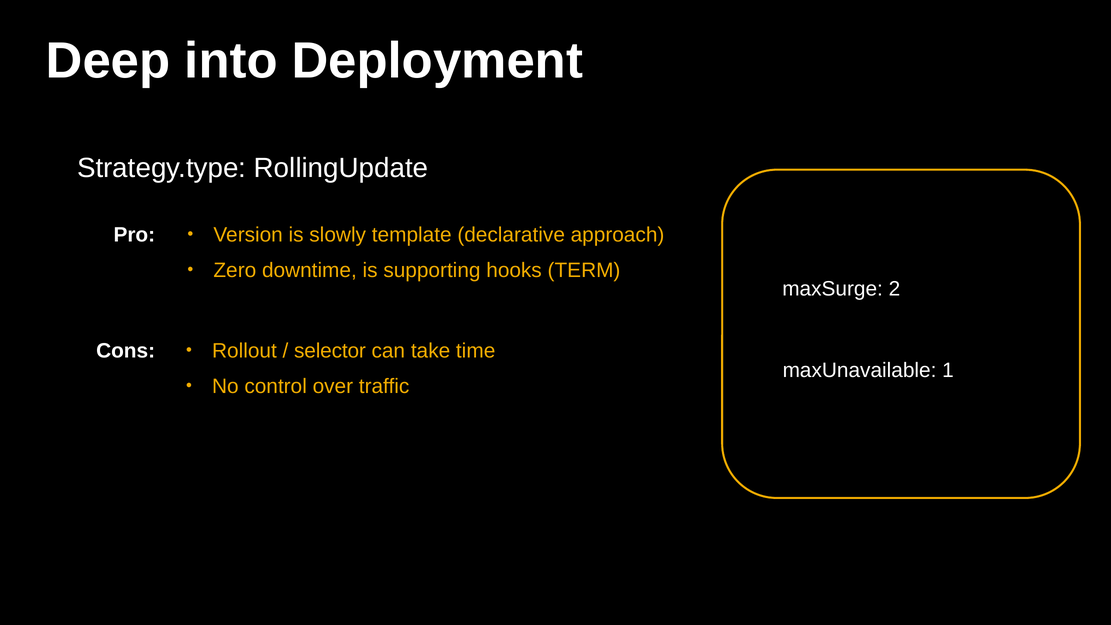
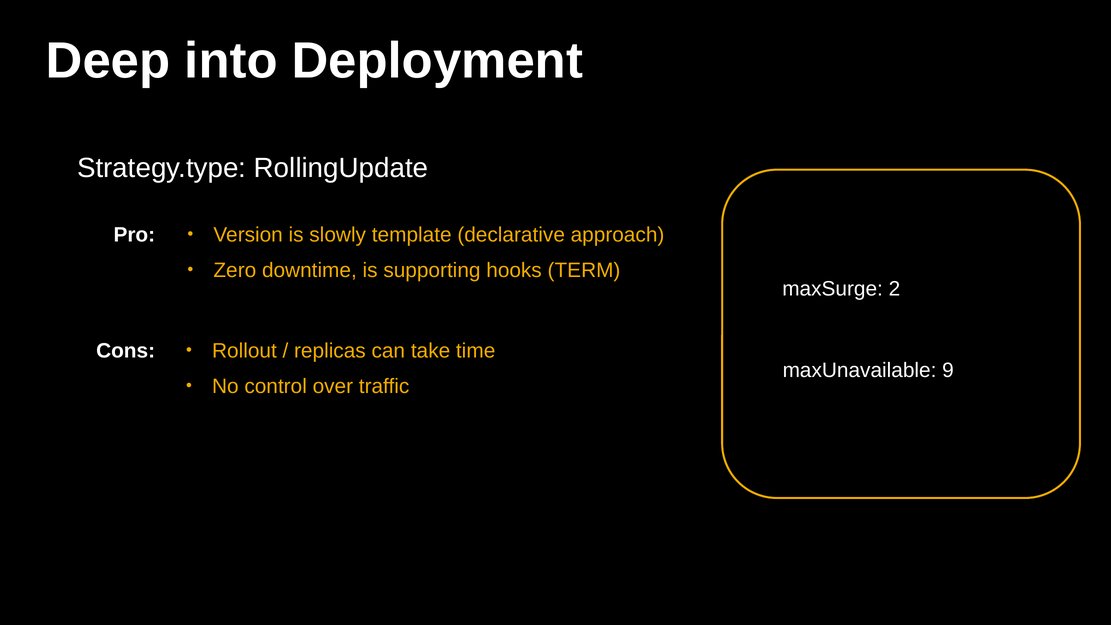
selector: selector -> replicas (330, 351)
1: 1 -> 9 (948, 370)
